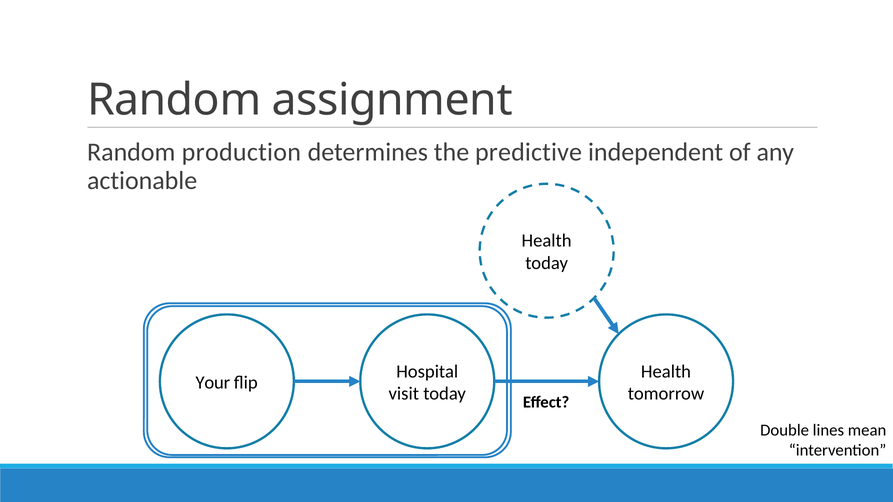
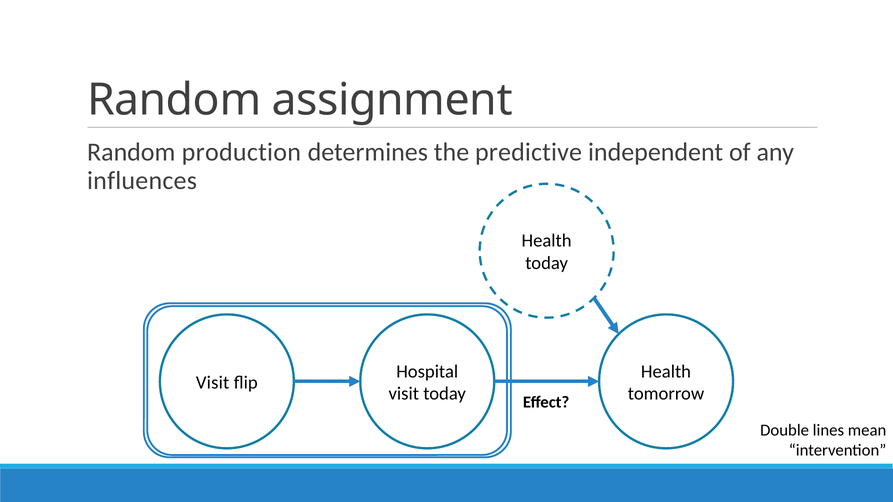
actionable: actionable -> influences (142, 181)
Your: Your -> Visit (213, 383)
